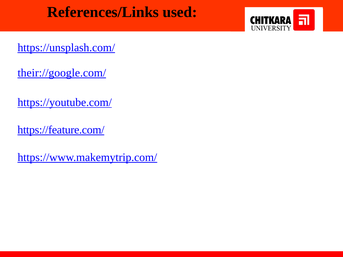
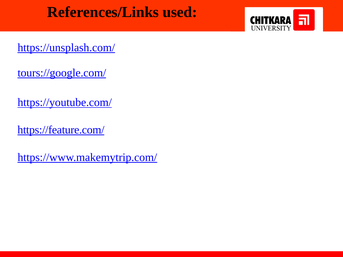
their://google.com/: their://google.com/ -> tours://google.com/ (62, 73)
